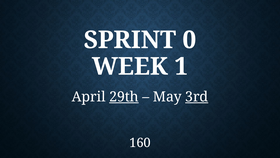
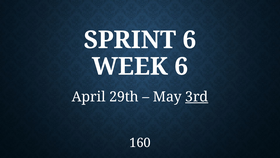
SPRINT 0: 0 -> 6 (189, 40)
WEEK 1: 1 -> 6 (181, 66)
29th underline: present -> none (124, 97)
